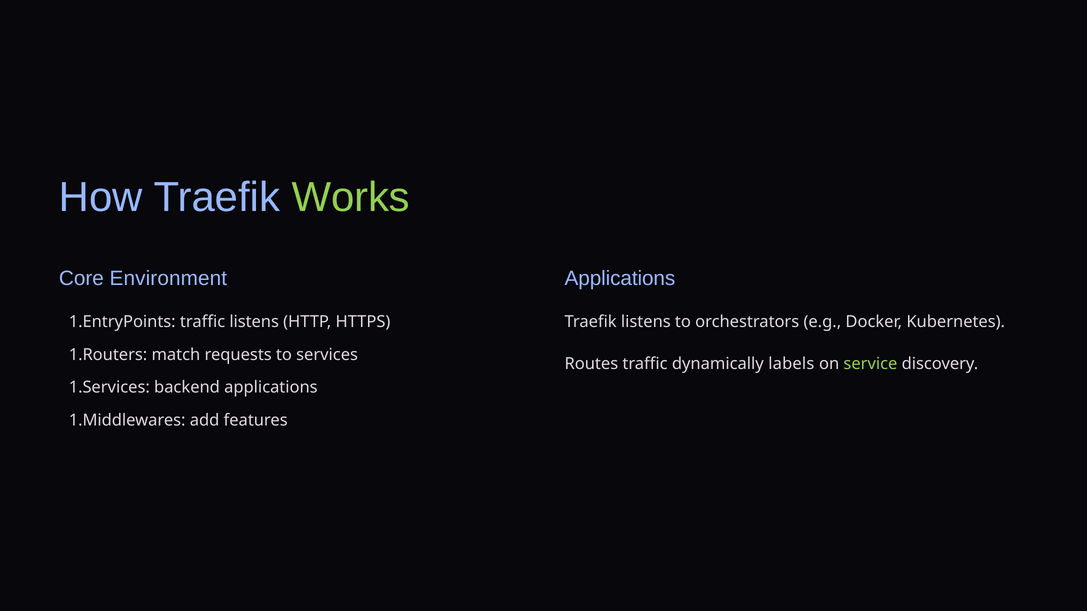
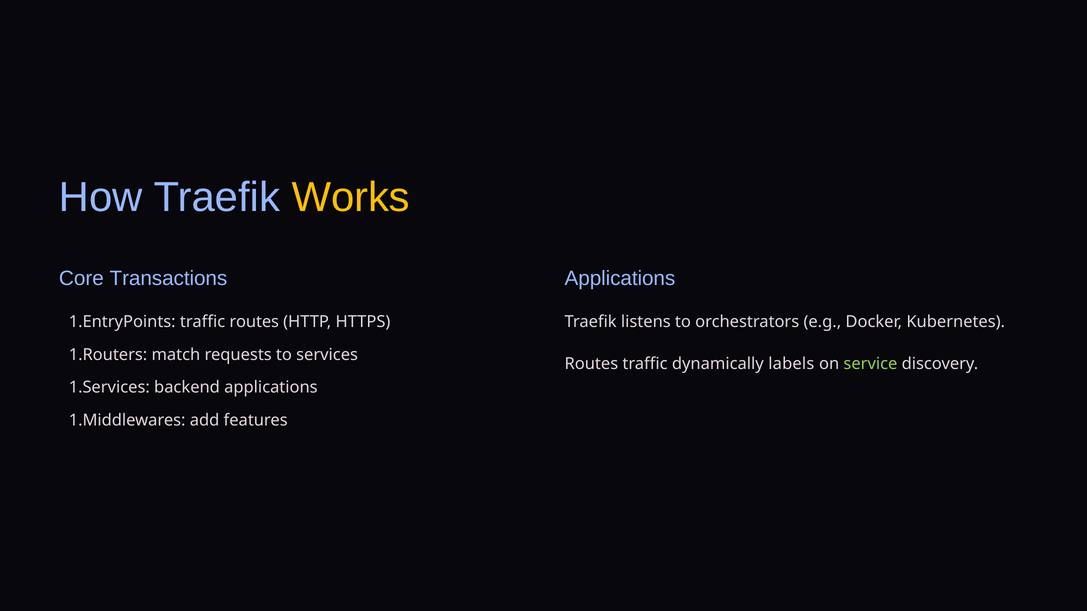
Works colour: light green -> yellow (351, 198)
Environment: Environment -> Transactions (168, 278)
traffic listens: listens -> routes (254, 322)
